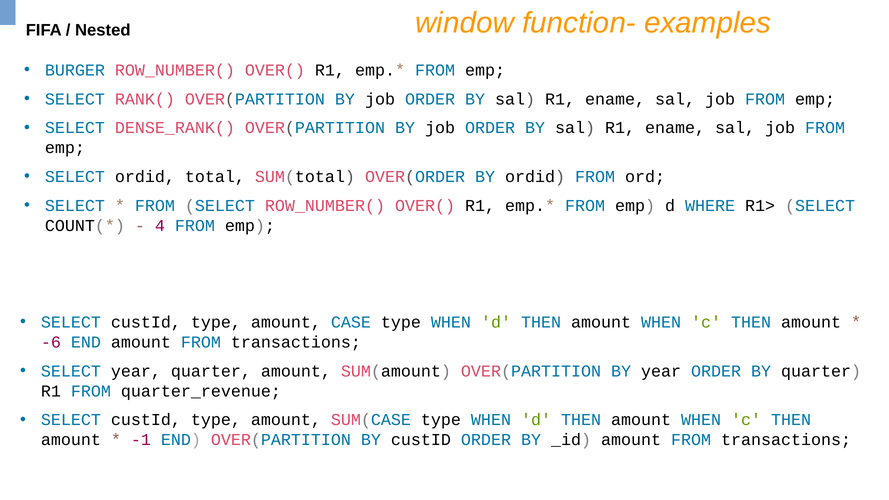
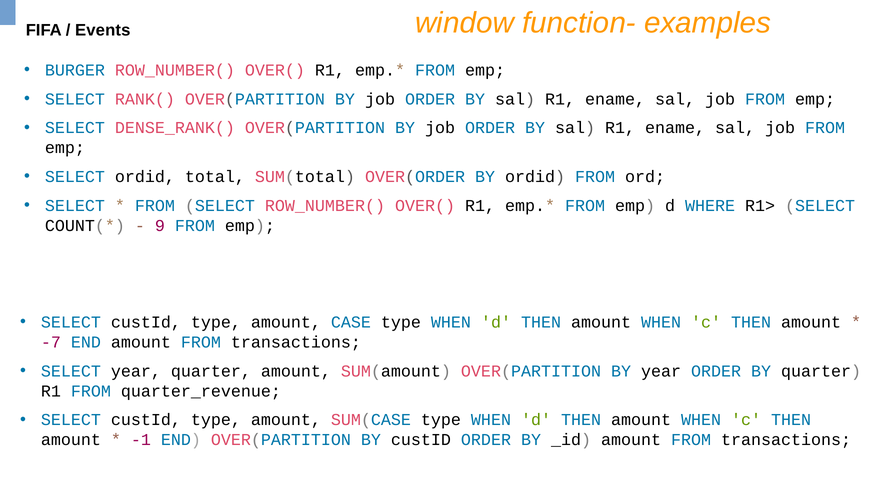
Nested: Nested -> Events (103, 30)
4: 4 -> 9 (160, 226)
-6: -6 -> -7 (51, 342)
